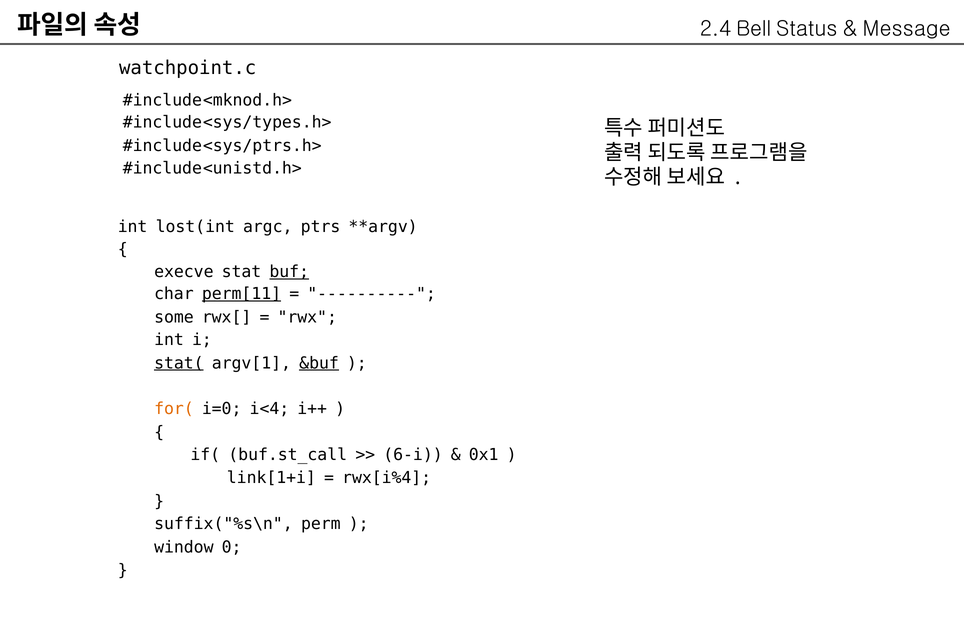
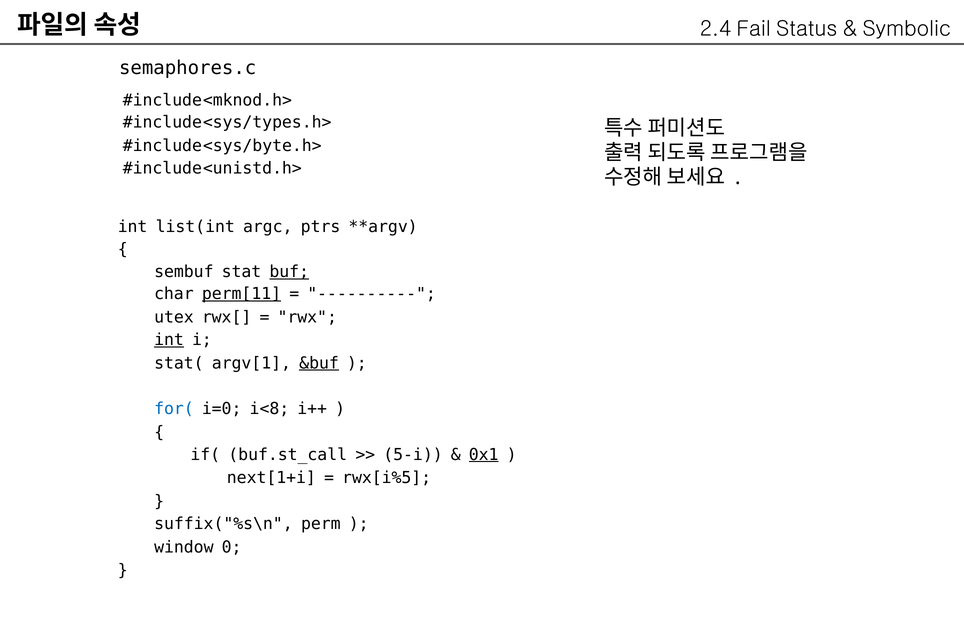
Bell: Bell -> Fail (754, 29)
Message: Message -> Symbolic (907, 29)
watchpoint.c: watchpoint.c -> semaphores.c (188, 68)
<sys/ptrs.h>: <sys/ptrs.h> -> <sys/byte.h> (262, 146)
lost(int: lost(int -> list(int (195, 227)
execve: execve -> sembuf (184, 272)
some: some -> utex (174, 317)
int underline: none -> present (169, 340)
stat( underline: present -> none (179, 363)
for( colour: orange -> blue (174, 409)
i<4: i<4 -> i<8 (269, 409)
6-i: 6-i -> 5-i (413, 455)
0x1 underline: none -> present (484, 455)
link[1+i: link[1+i -> next[1+i (271, 478)
rwx[i%4: rwx[i%4 -> rwx[i%5 (387, 478)
